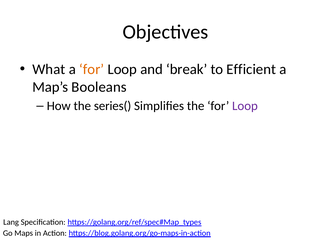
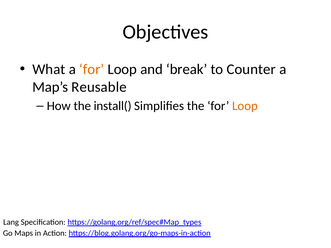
Efficient: Efficient -> Counter (251, 69)
Booleans: Booleans -> Reusable (99, 87)
series(: series( -> install( (113, 106)
Loop colour: purple -> orange (245, 106)
